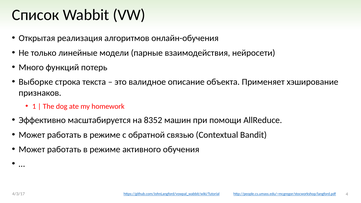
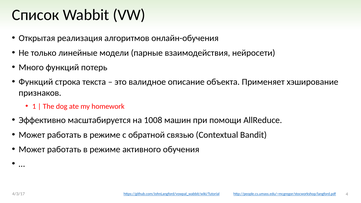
Выборке: Выборке -> Функций (36, 82)
8352: 8352 -> 1008 (153, 120)
